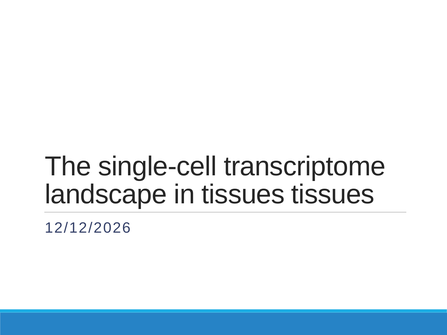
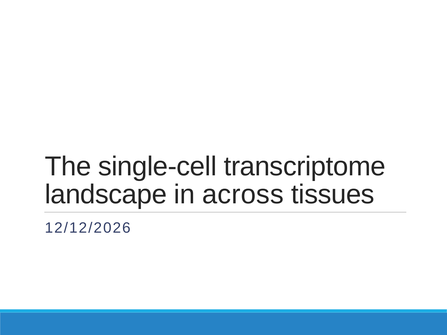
in tissues: tissues -> across (243, 195)
